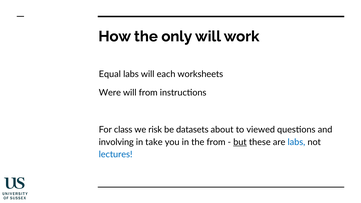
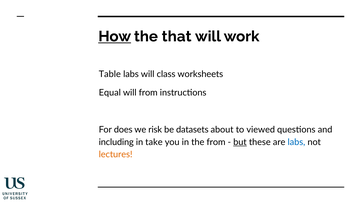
How underline: none -> present (115, 36)
only: only -> that (177, 36)
Equal: Equal -> Table (110, 74)
each: each -> class (166, 74)
Were: Were -> Equal (110, 93)
class: class -> does (123, 130)
involving: involving -> including (116, 142)
lectures colour: blue -> orange (116, 155)
